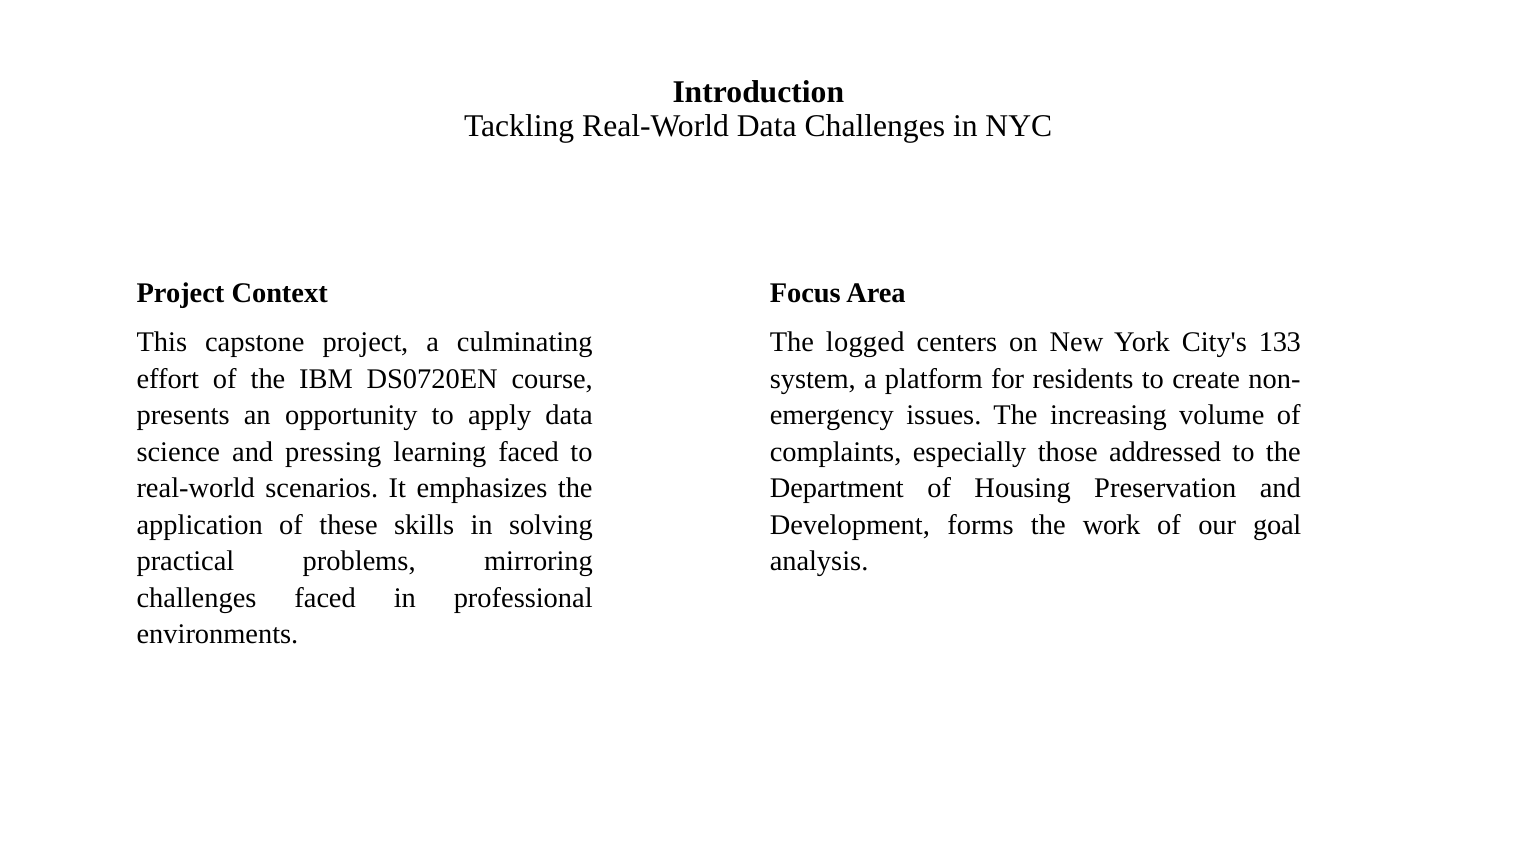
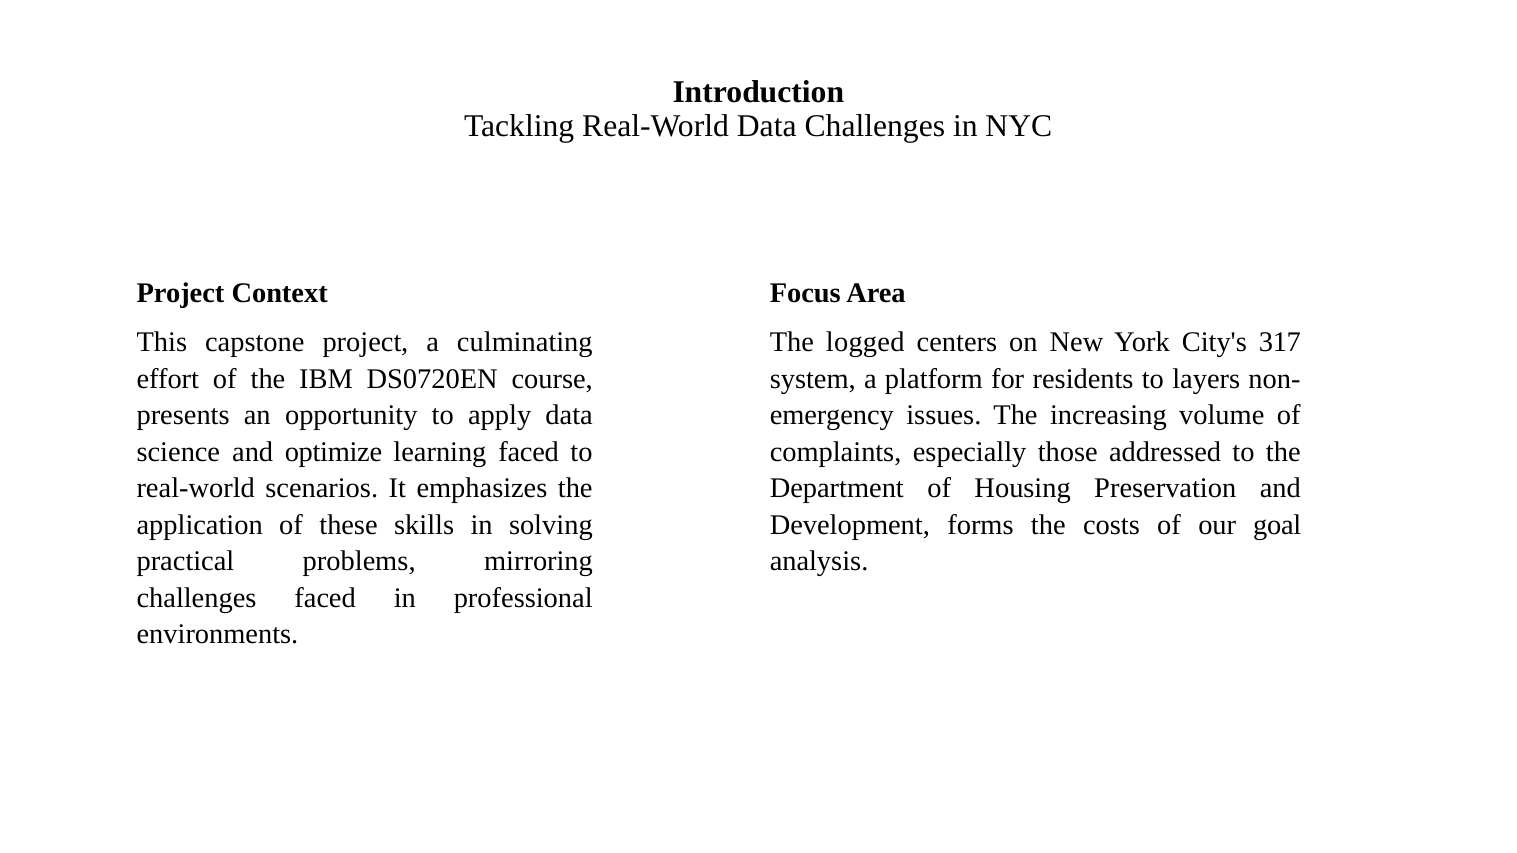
133: 133 -> 317 (1280, 343)
create: create -> layers (1206, 379)
pressing: pressing -> optimize (333, 452)
work: work -> costs (1111, 525)
